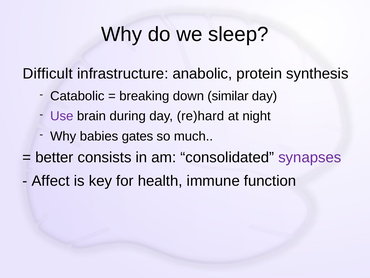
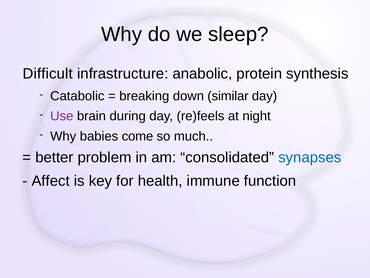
re)hard: re)hard -> re)feels (201, 116)
gates: gates -> come (137, 136)
consists: consists -> problem (105, 157)
synapses colour: purple -> blue (310, 157)
